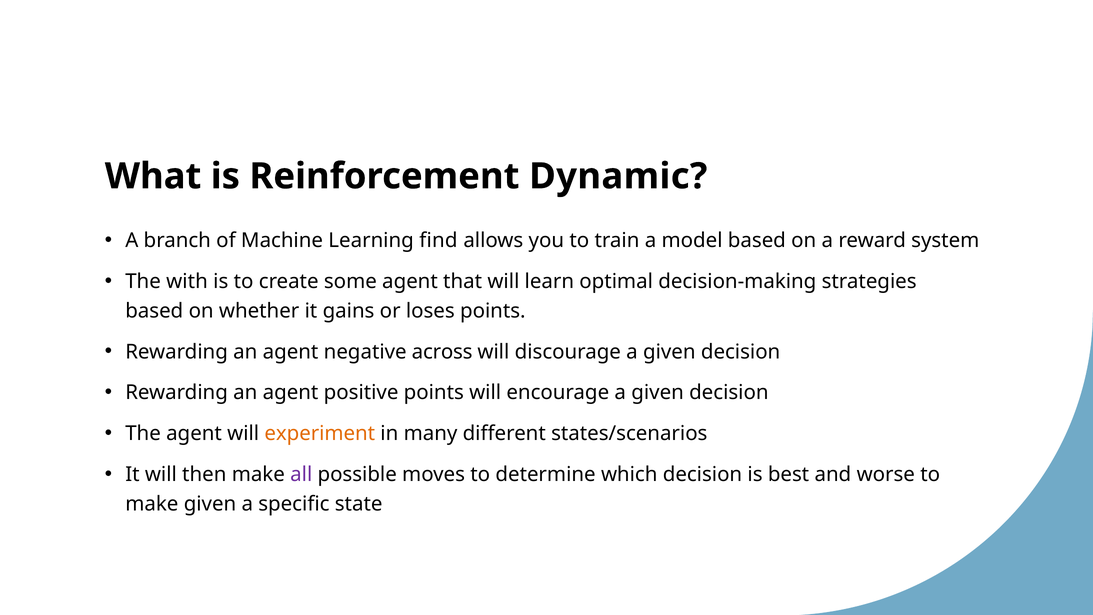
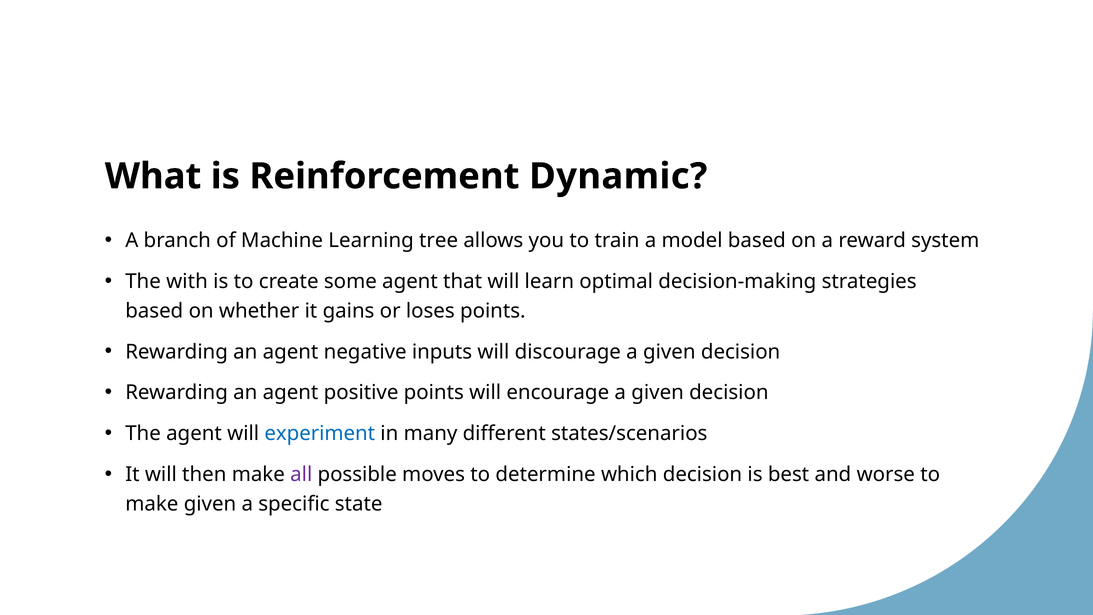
find: find -> tree (439, 240)
across: across -> inputs (442, 352)
experiment colour: orange -> blue (320, 433)
